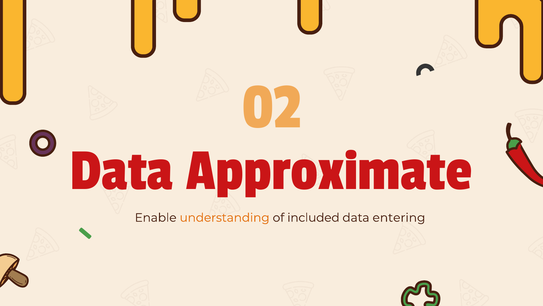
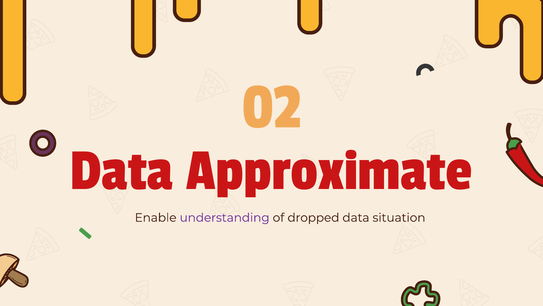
understanding colour: orange -> purple (225, 217)
included: included -> dropped (313, 217)
entering: entering -> situation (399, 217)
